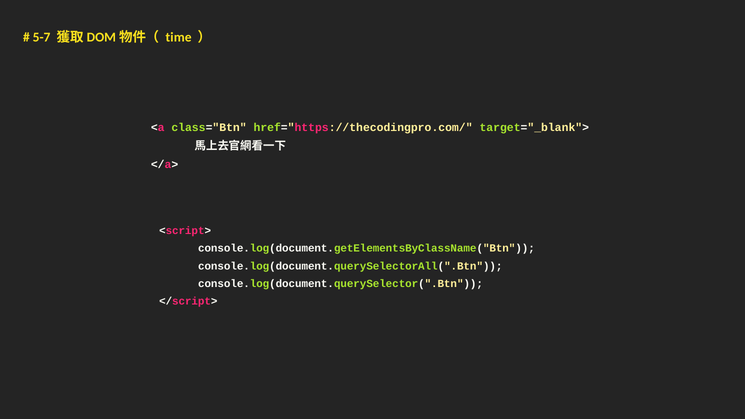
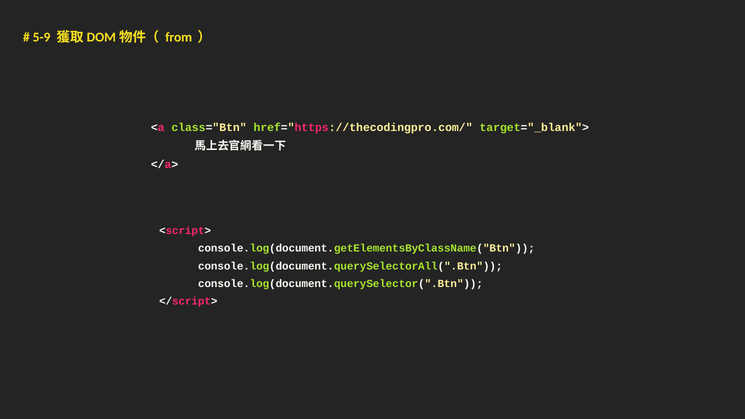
5-7: 5-7 -> 5-9 (42, 37)
time: time -> from (179, 37)
